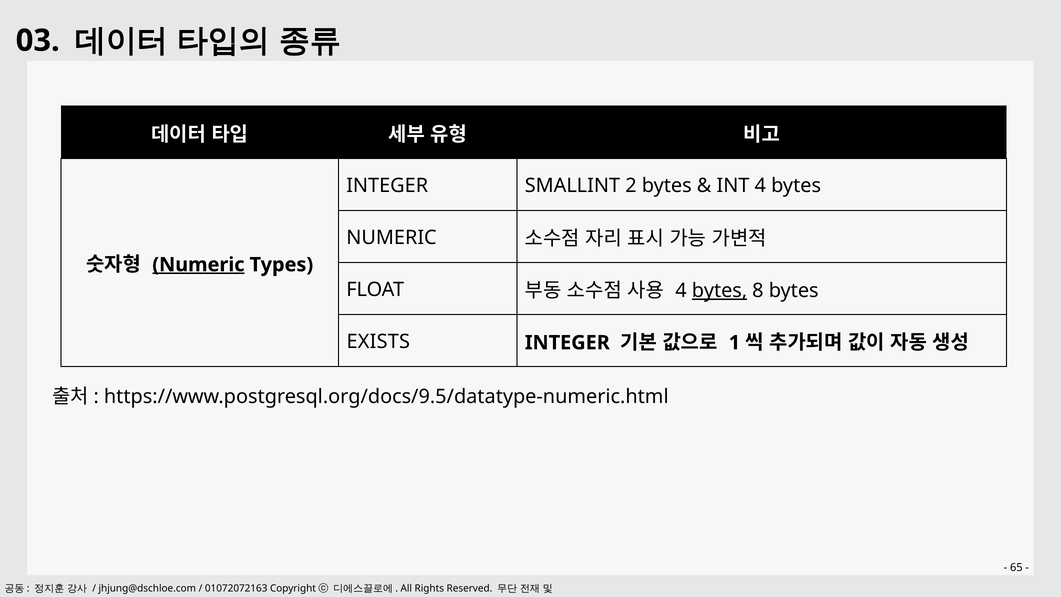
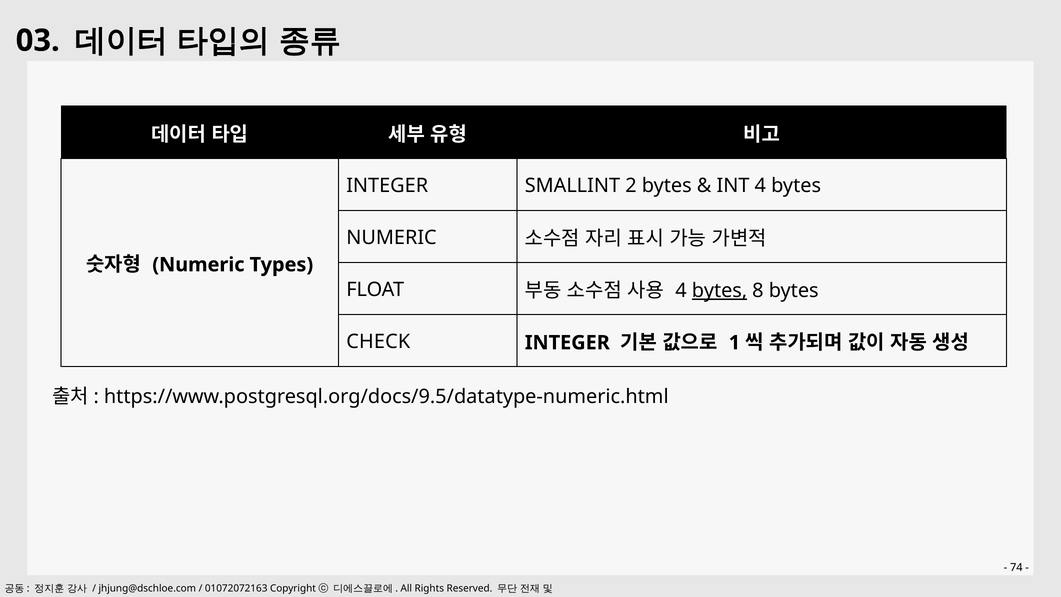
Numeric underline: present -> none (198, 265)
EXISTS: EXISTS -> CHECK (378, 342)
65: 65 -> 74 (1016, 567)
